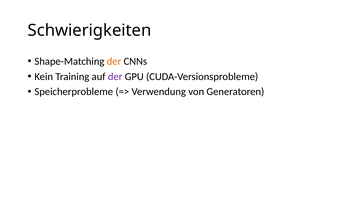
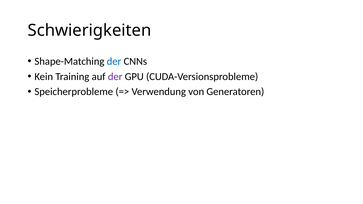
der colour: orange -> blue (114, 61)
